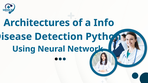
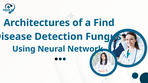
Info: Info -> Find (104, 23)
Python: Python -> Fungus (103, 37)
